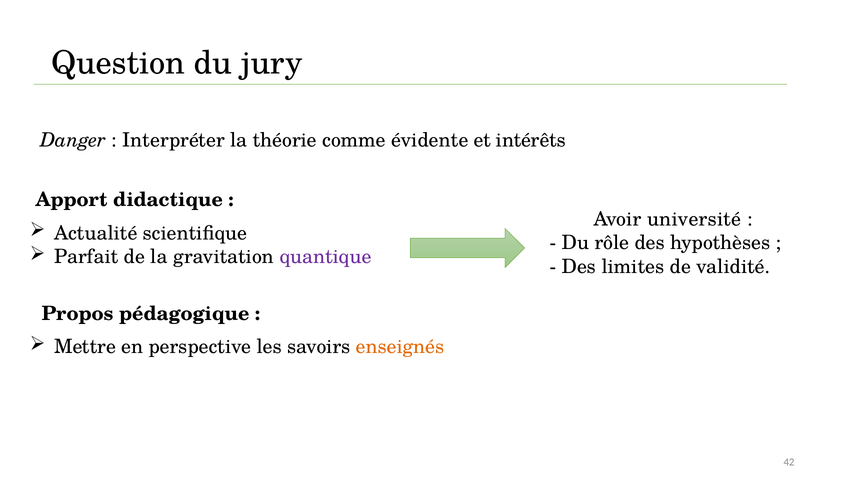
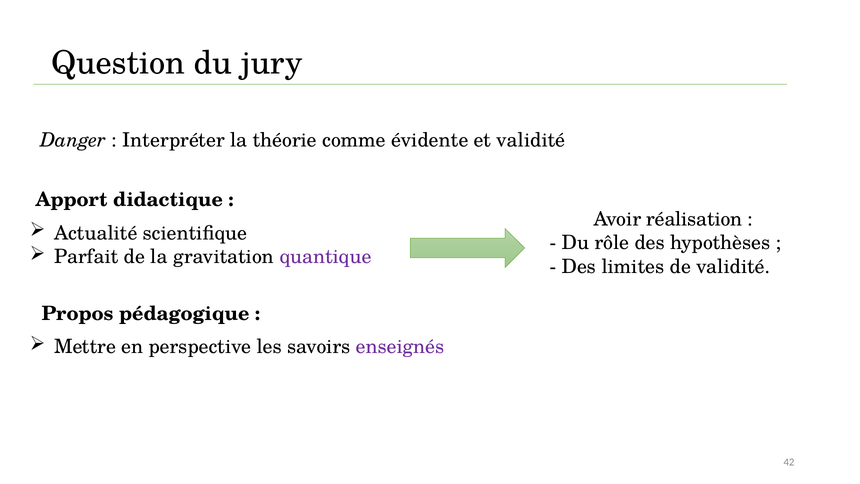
et intérêts: intérêts -> validité (531, 140)
université: université -> réalisation (694, 219)
enseignés colour: orange -> purple (400, 347)
